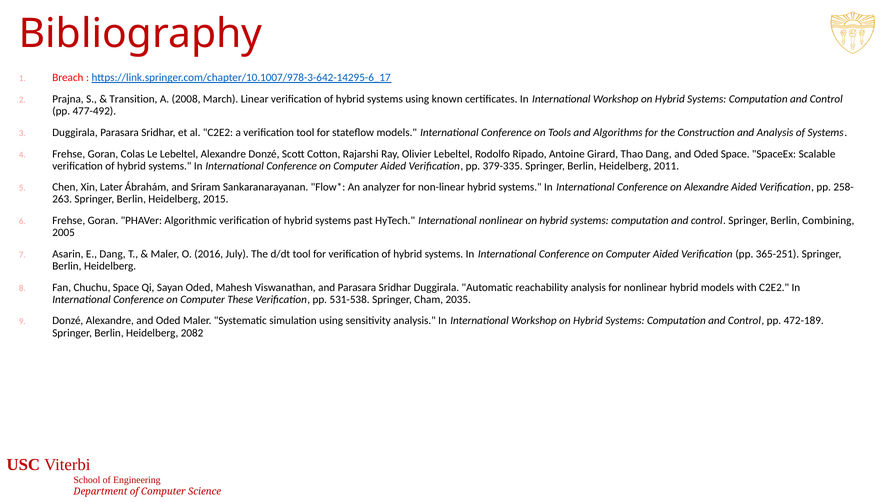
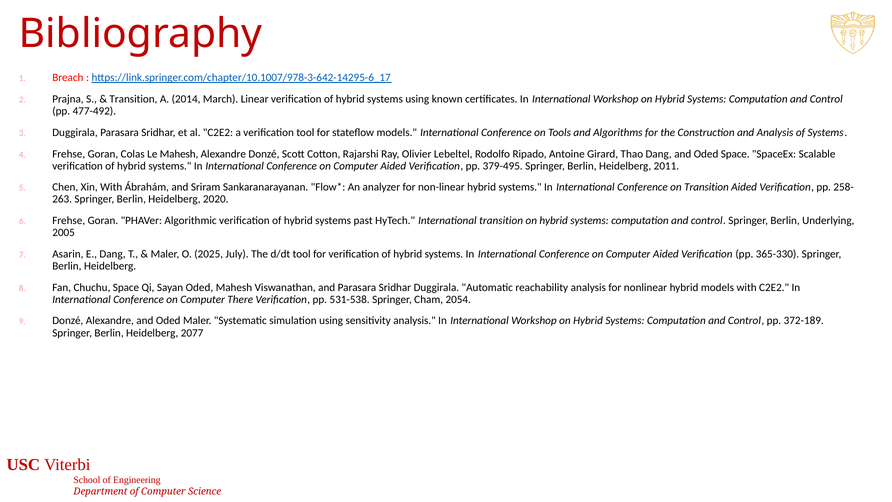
2008: 2008 -> 2014 (186, 99)
Le Lebeltel: Lebeltel -> Mahesh (179, 154)
379-335: 379-335 -> 379-495 (503, 166)
Xin Later: Later -> With (111, 187)
on Alexandre: Alexandre -> Transition (706, 187)
2015: 2015 -> 2020 (216, 199)
International nonlinear: nonlinear -> transition (501, 221)
Combining: Combining -> Underlying (828, 221)
2016: 2016 -> 2025 (209, 254)
365-251: 365-251 -> 365-330 (777, 254)
These: These -> There (240, 299)
2035: 2035 -> 2054 (458, 299)
472-189: 472-189 -> 372-189 (804, 321)
2082: 2082 -> 2077 (192, 333)
